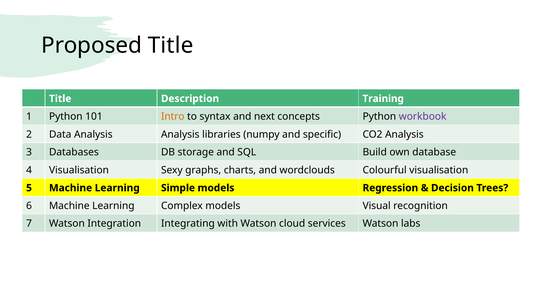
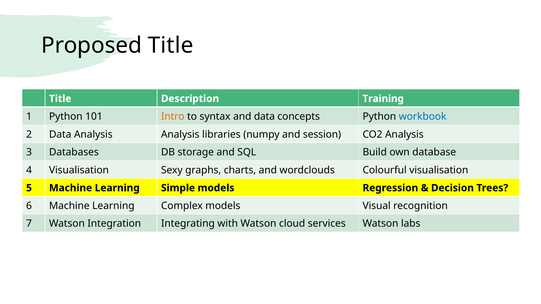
and next: next -> data (264, 117)
workbook colour: purple -> blue (423, 117)
specific: specific -> session (322, 134)
